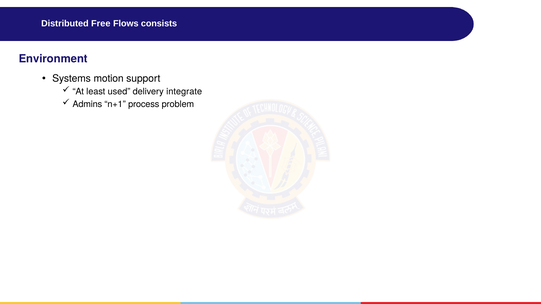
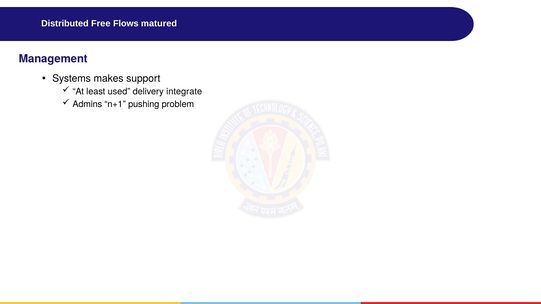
consists: consists -> matured (159, 24)
Environment: Environment -> Management (53, 59)
motion: motion -> makes (109, 78)
process: process -> pushing (144, 104)
